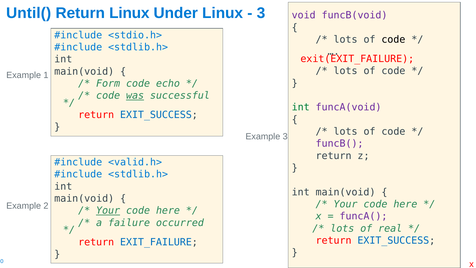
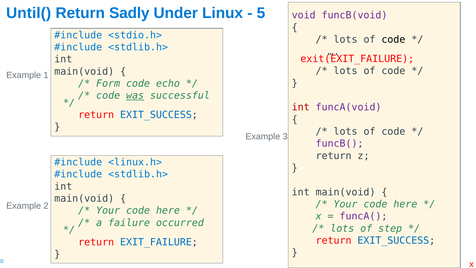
Return Linux: Linux -> Sadly (129, 13)
3: 3 -> 5 (261, 13)
int colour: green -> red (301, 107)
<valid.h>: <valid.h> -> <linux.h> (135, 162)
Your underline: present -> none (108, 211)
real: real -> step (390, 228)
